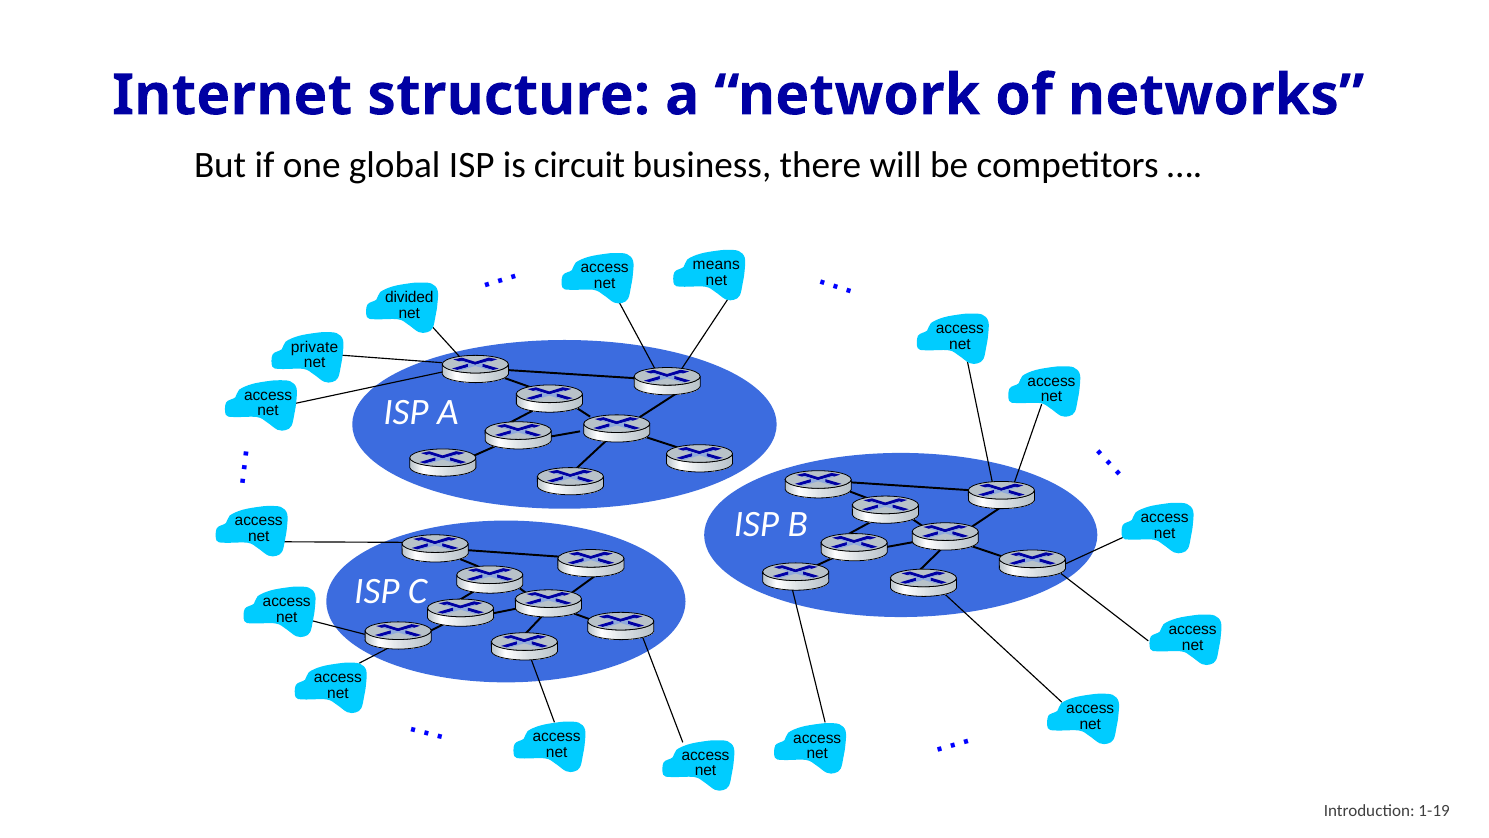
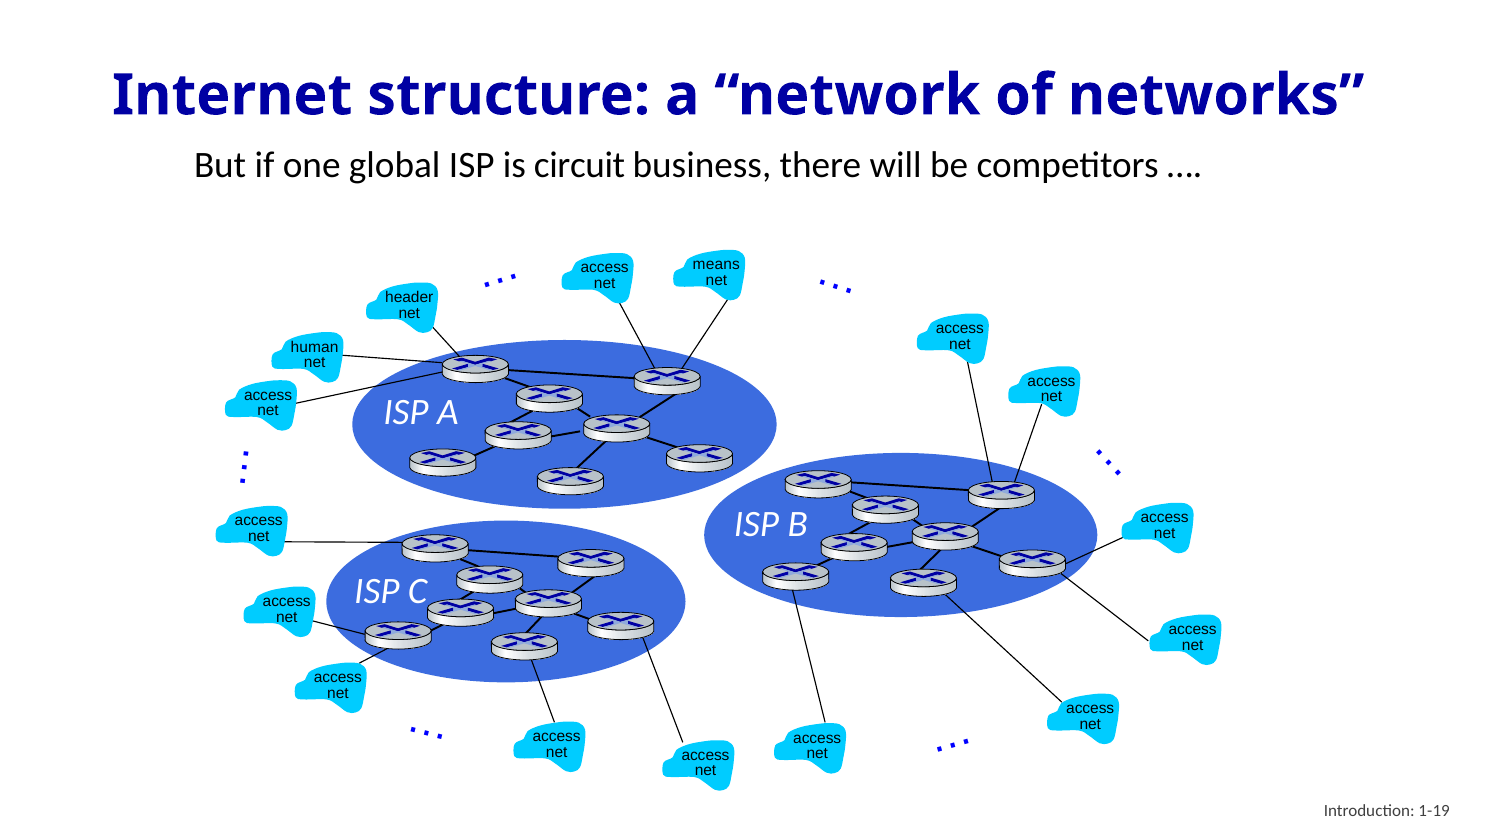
divided: divided -> header (409, 297)
private: private -> human (315, 347)
